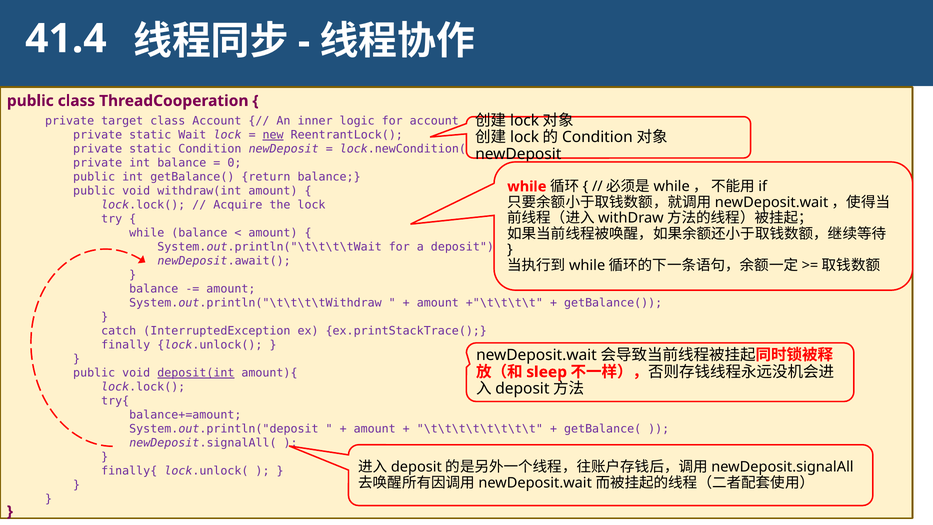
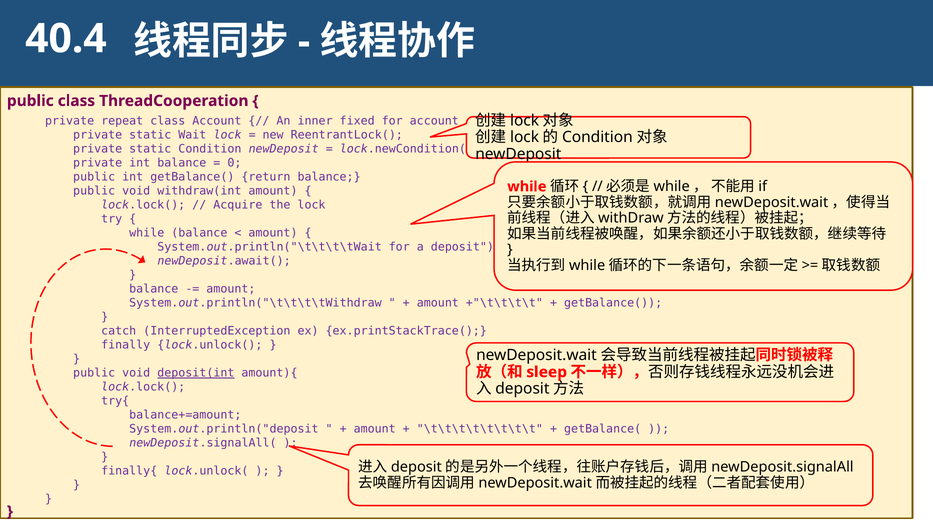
41.4: 41.4 -> 40.4 (66, 39)
target: target -> repeat (122, 121)
logic: logic -> fixed (357, 121)
new underline: present -> none (273, 135)
